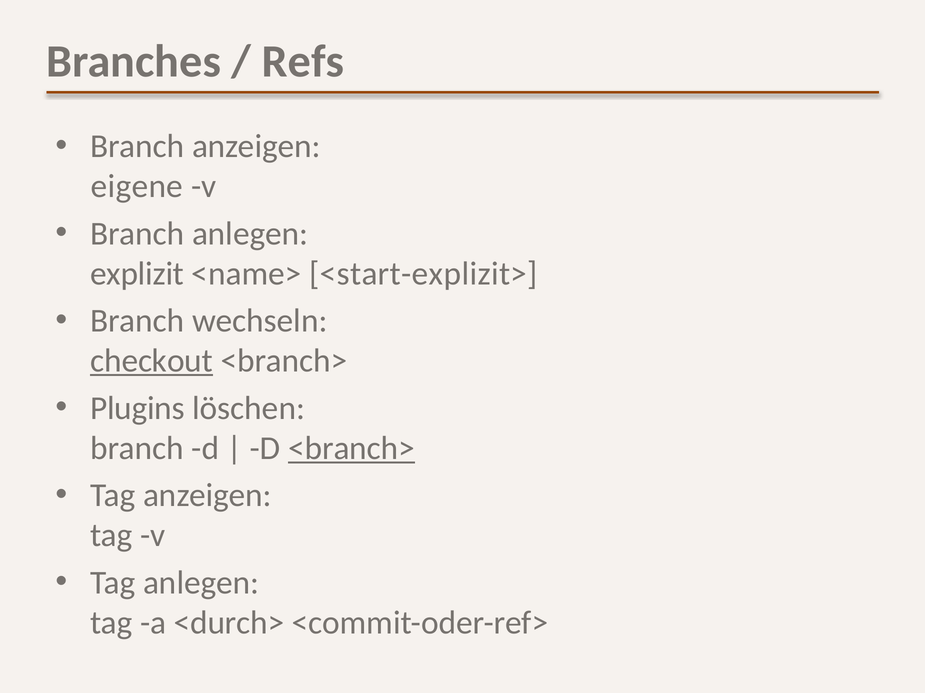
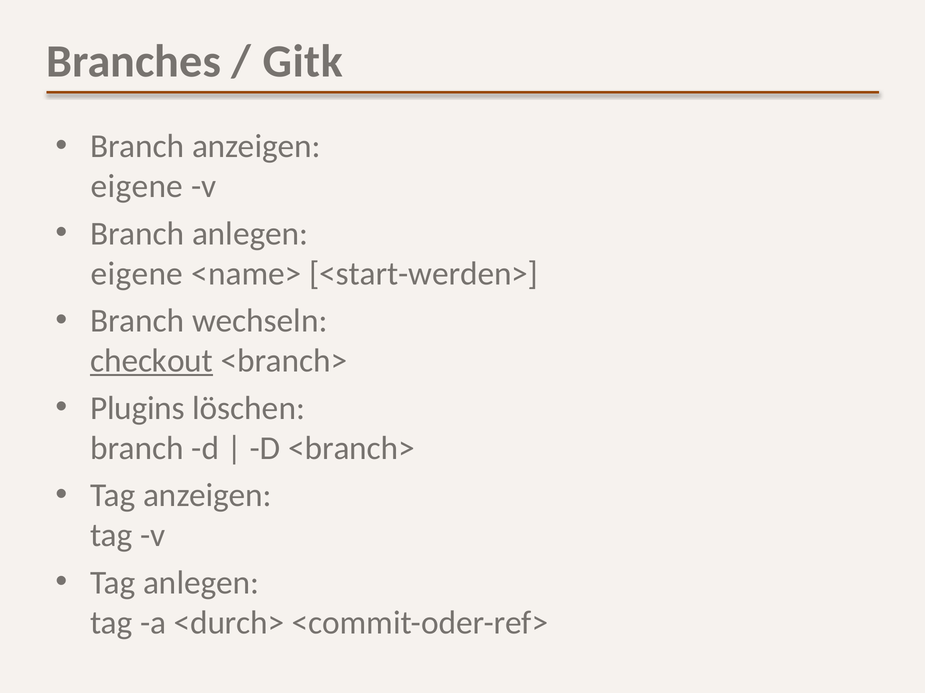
Refs: Refs -> Gitk (303, 61)
explizit: explizit -> eigene (137, 274)
<start-explizit>: <start-explizit> -> <start-werden> (424, 274)
<branch> underline: present -> none (352, 449)
